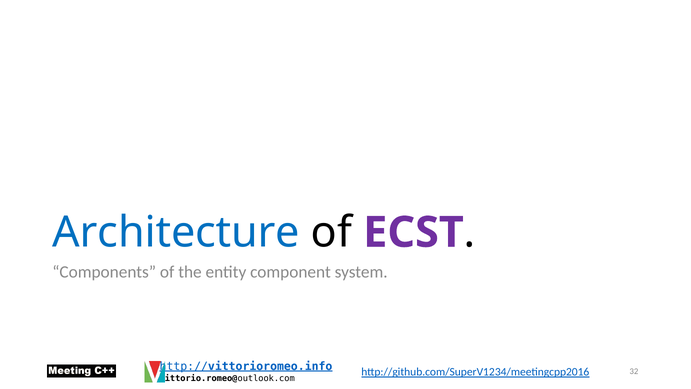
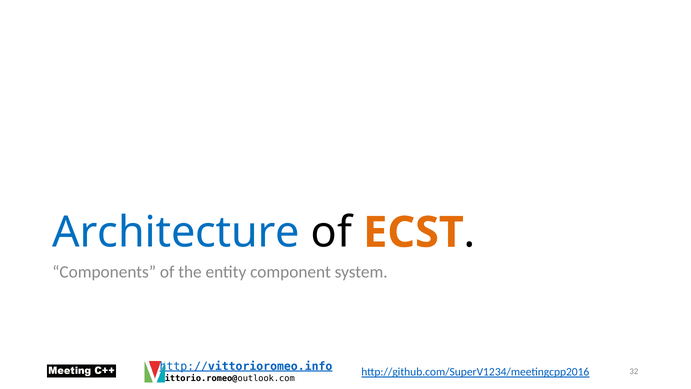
ECST colour: purple -> orange (414, 232)
